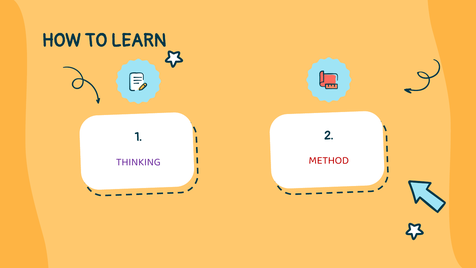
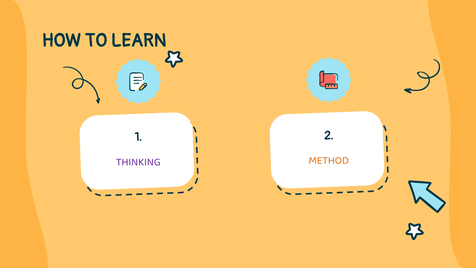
METHOD colour: red -> orange (329, 160)
